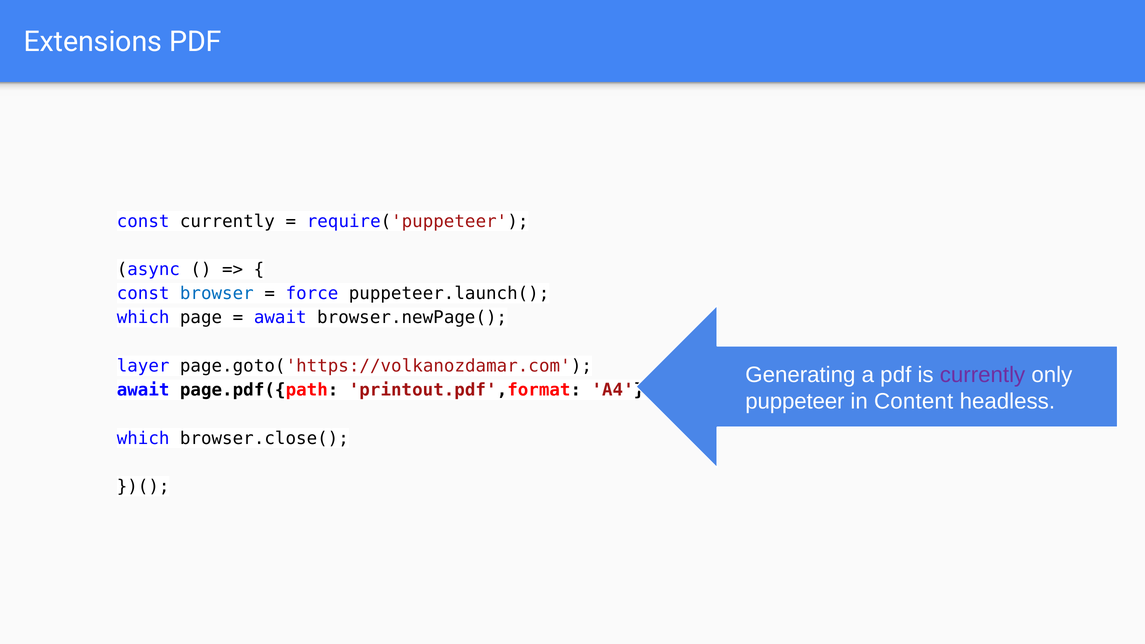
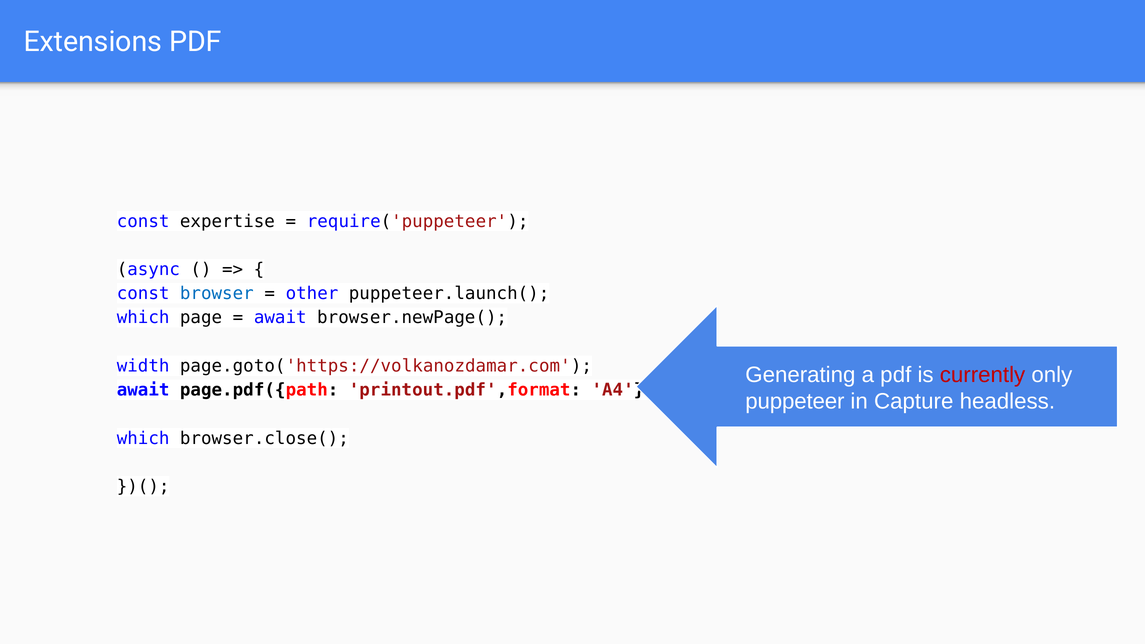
const currently: currently -> expertise (227, 221)
force: force -> other (312, 294)
layer: layer -> width (143, 366)
currently colour: purple -> red (983, 375)
Content: Content -> Capture (914, 402)
